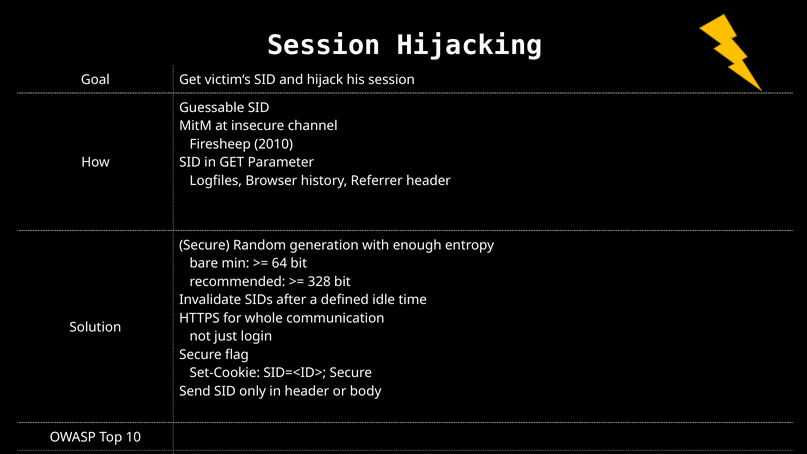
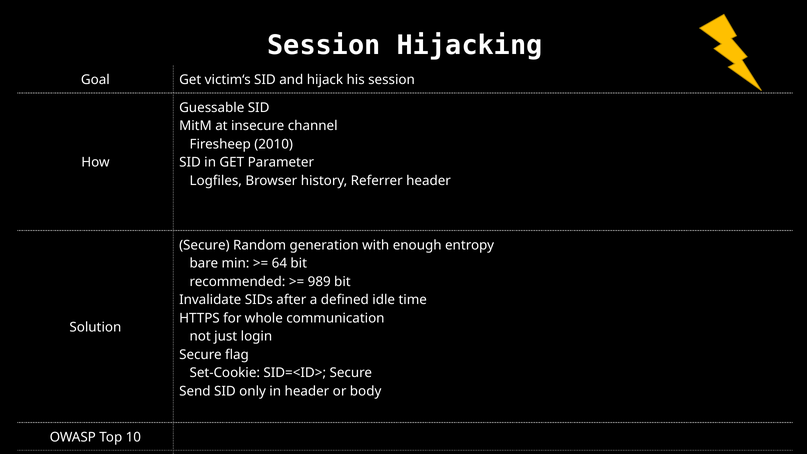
328: 328 -> 989 (319, 282)
